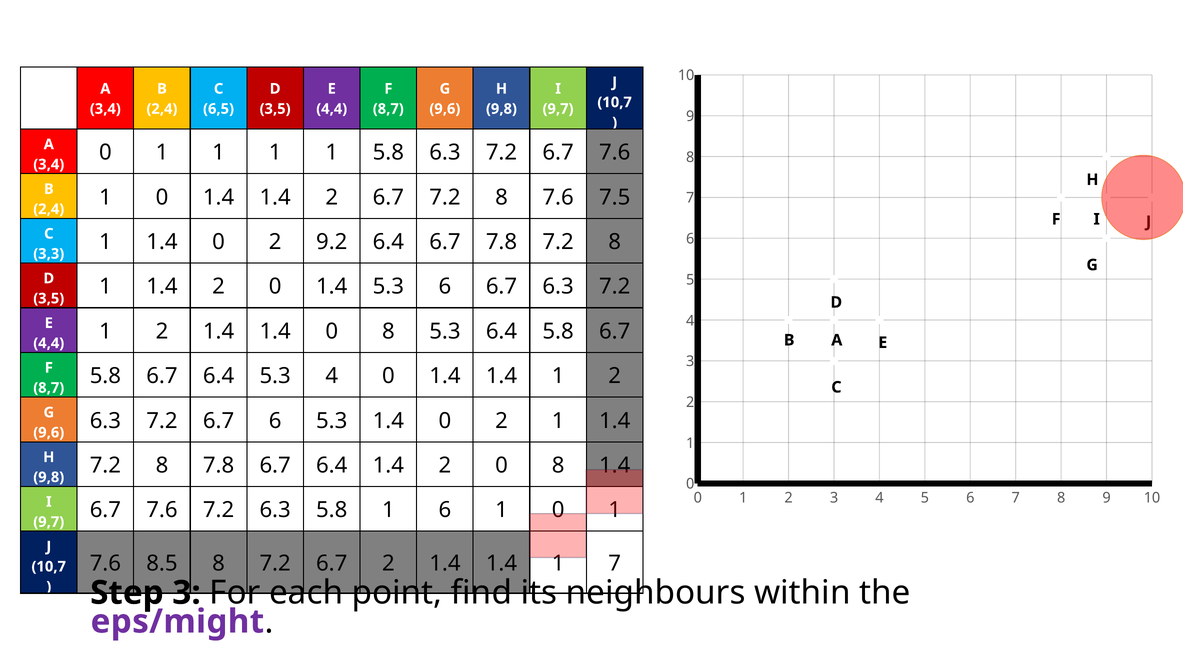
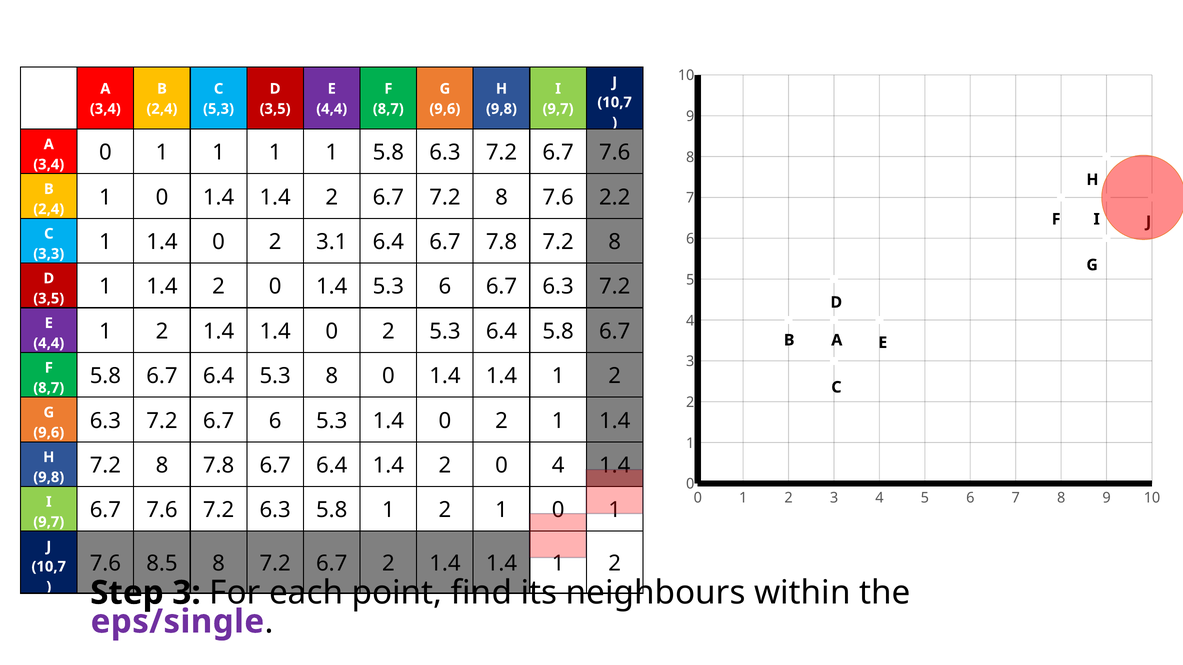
6,5: 6,5 -> 5,3 (219, 109)
7.5: 7.5 -> 2.2 (615, 197)
9.2: 9.2 -> 3.1 (332, 242)
1.4 1.4 0 8: 8 -> 2 (388, 332)
5.3 4: 4 -> 8 (332, 376)
2 0 8: 8 -> 4 (558, 466)
5.8 1 6: 6 -> 2 (445, 510)
7: 7 -> 2 (615, 564)
eps/might: eps/might -> eps/single (177, 622)
